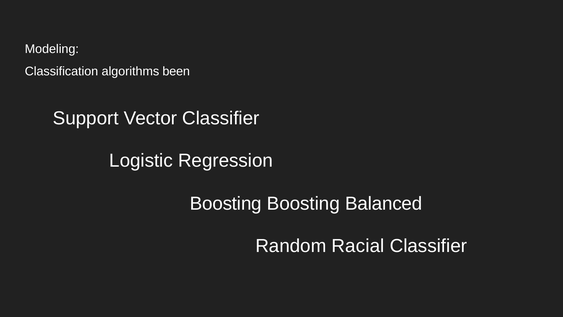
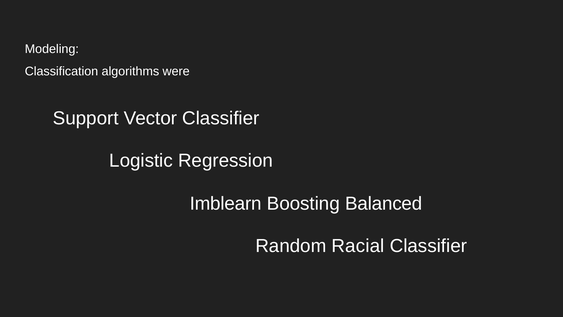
been: been -> were (176, 71)
Boosting: Boosting -> Imblearn (226, 203)
